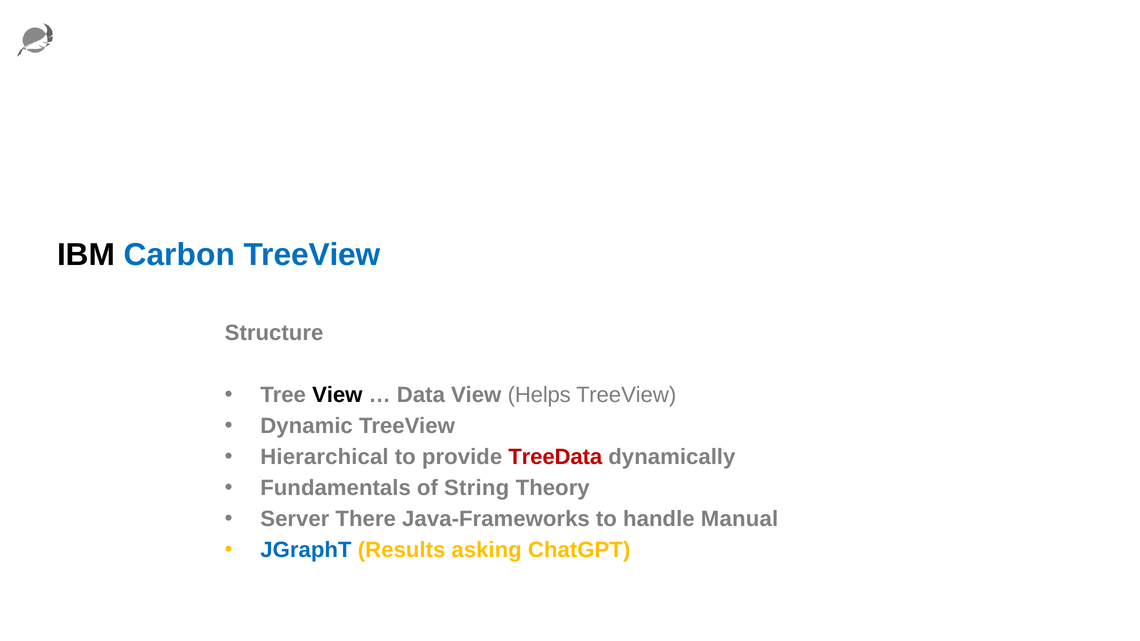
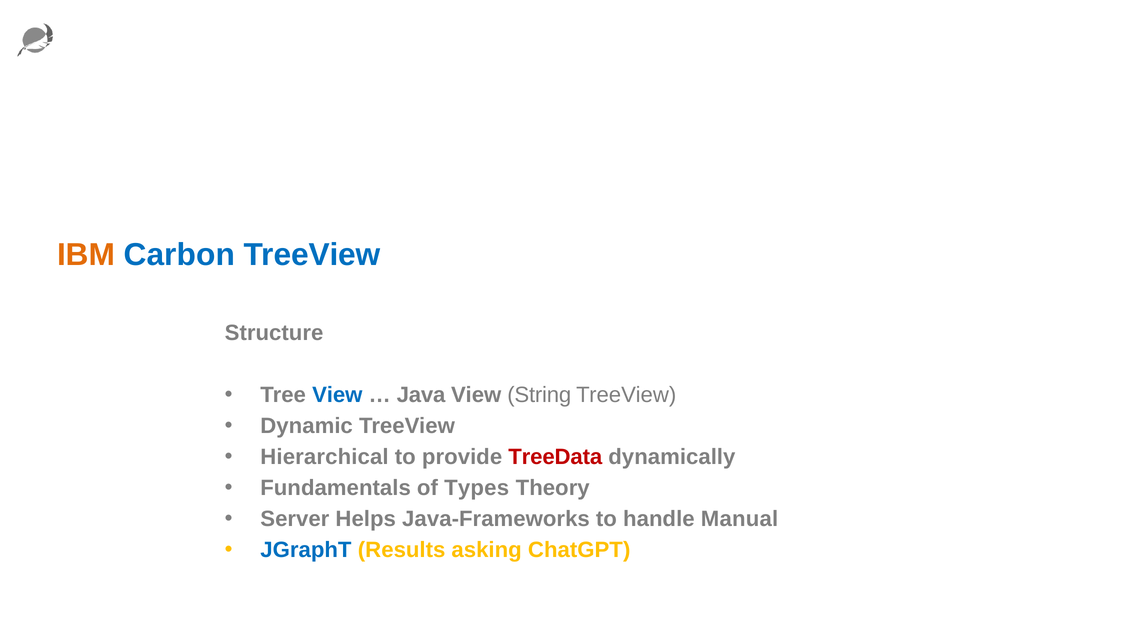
IBM colour: black -> orange (86, 255)
View colour: black -> blue (337, 395)
Data: Data -> Java (421, 395)
Helps: Helps -> String (539, 395)
String: String -> Types (477, 488)
There: There -> Helps (366, 519)
